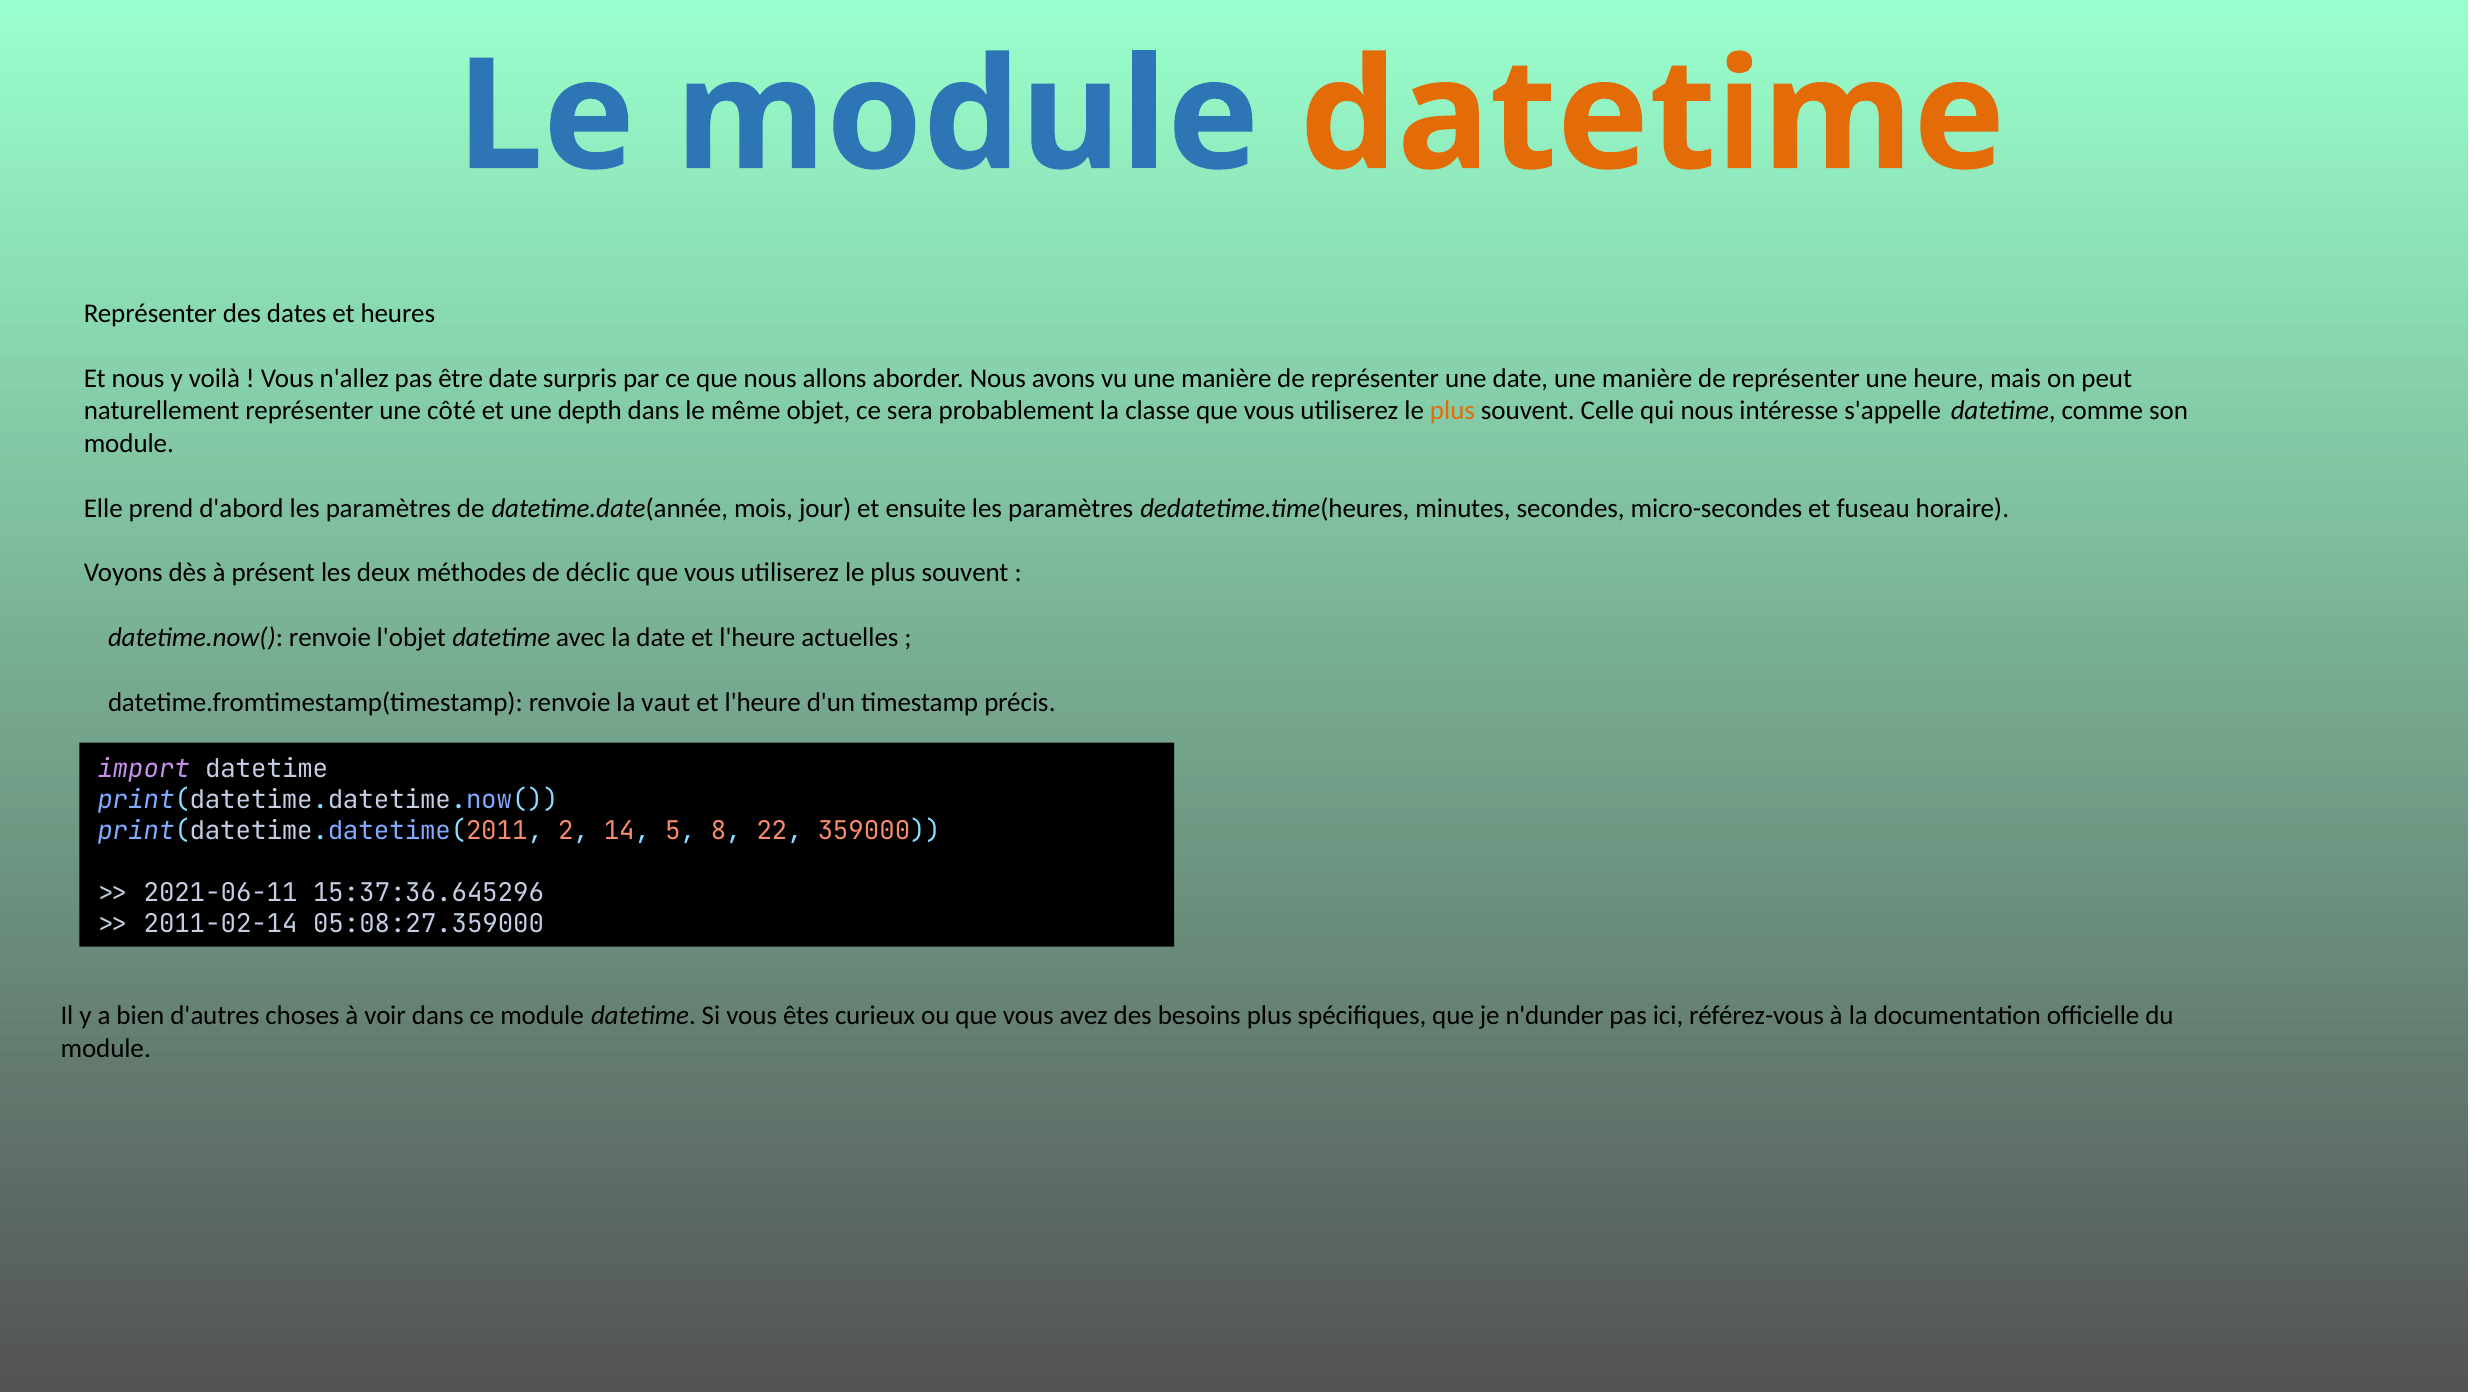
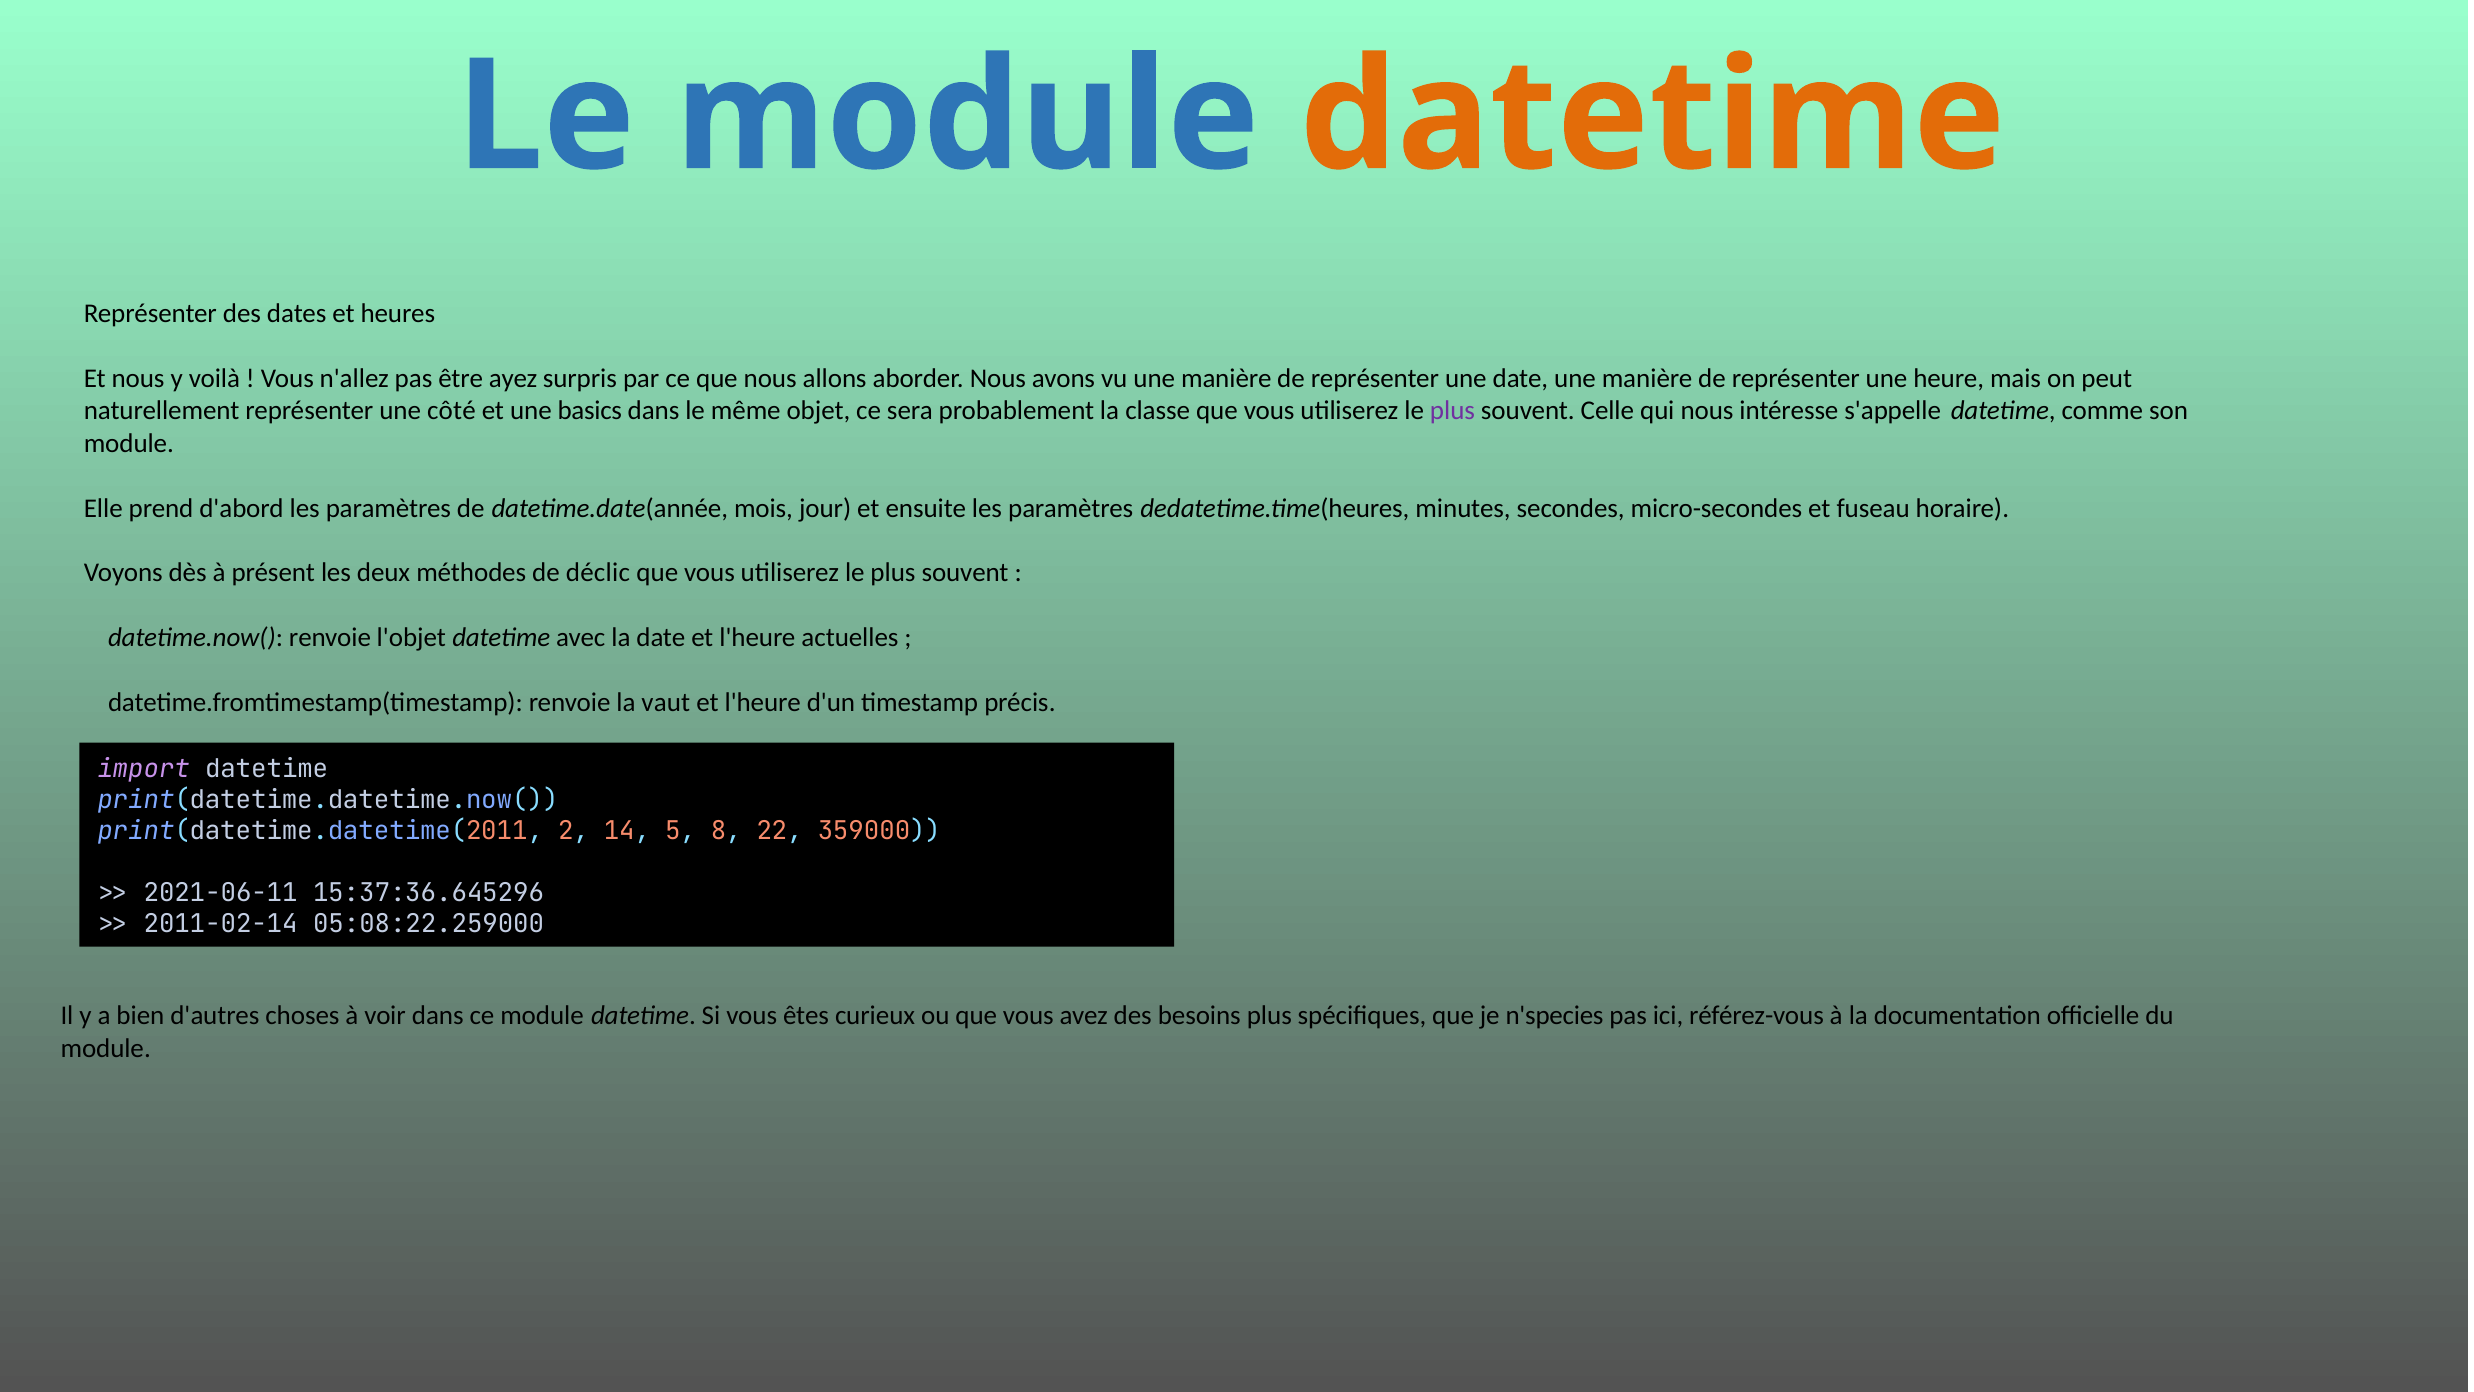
être date: date -> ayez (513, 378)
depth: depth -> basics (590, 411)
plus colour: orange -> purple (1453, 411)
05:08:27.359000: 05:08:27.359000 -> 05:08:22.259000 (429, 924)
n'dunder: n'dunder -> n'species (1555, 1015)
